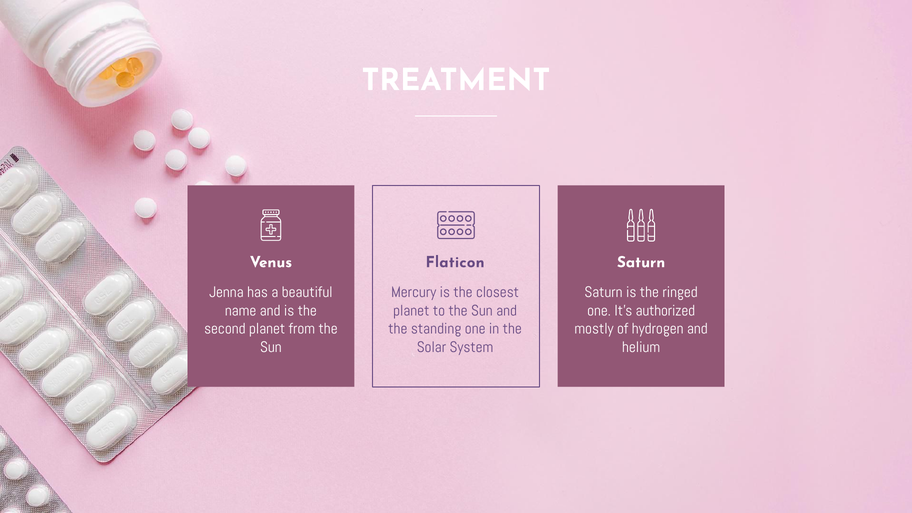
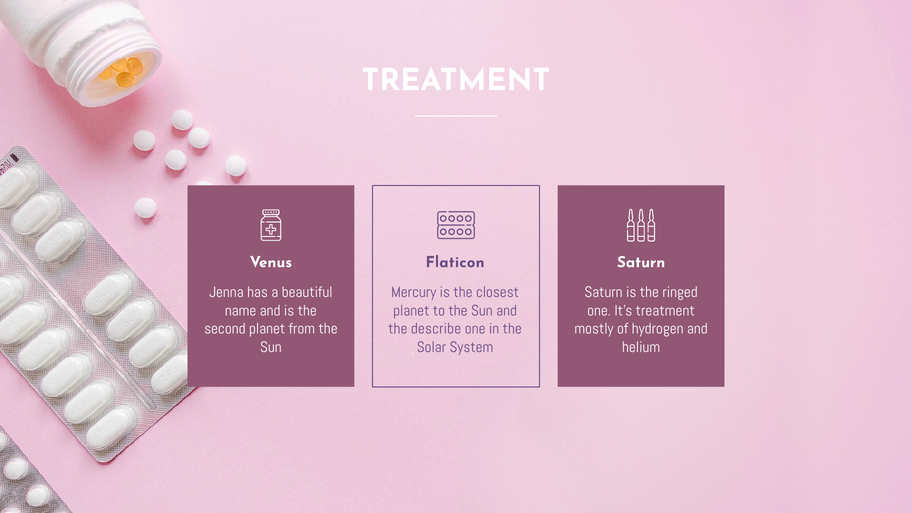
It’s authorized: authorized -> treatment (665, 311)
standing: standing -> describe (436, 329)
